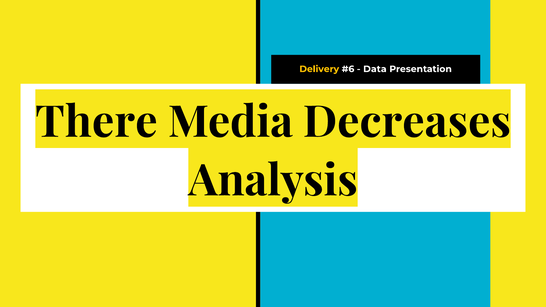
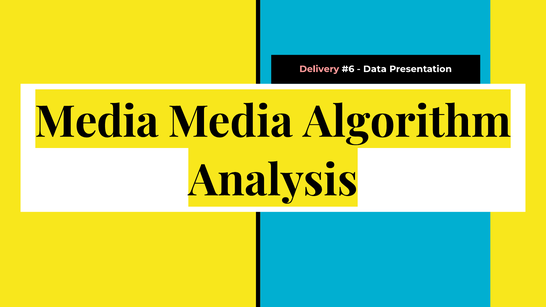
Delivery colour: yellow -> pink (319, 69)
There: There -> Media (97, 122)
Decreases: Decreases -> Algorithm (407, 122)
